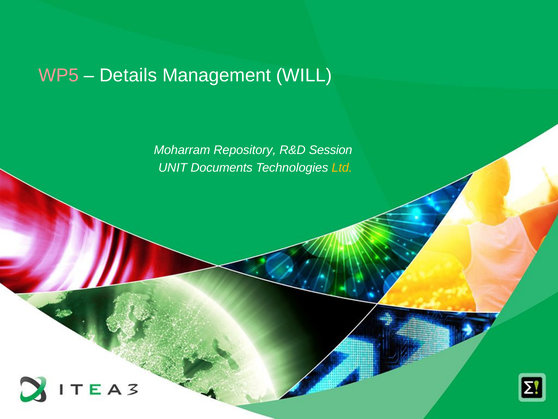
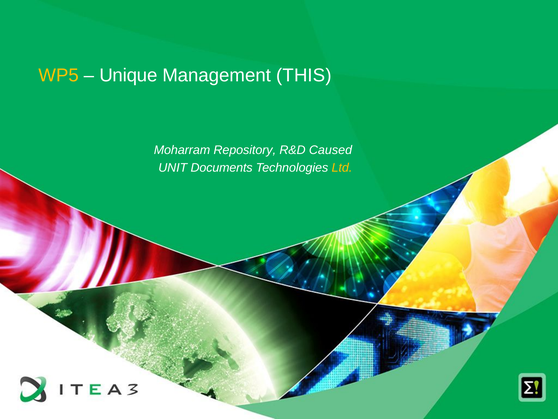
WP5 colour: pink -> yellow (59, 75)
Details: Details -> Unique (128, 75)
WILL: WILL -> THIS (304, 75)
Session: Session -> Caused (331, 150)
